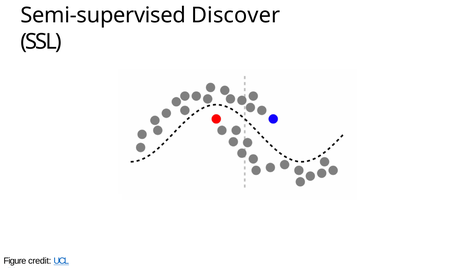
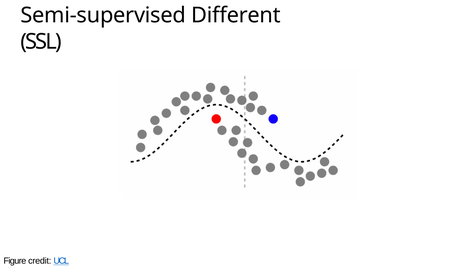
Discover: Discover -> Different (236, 15)
